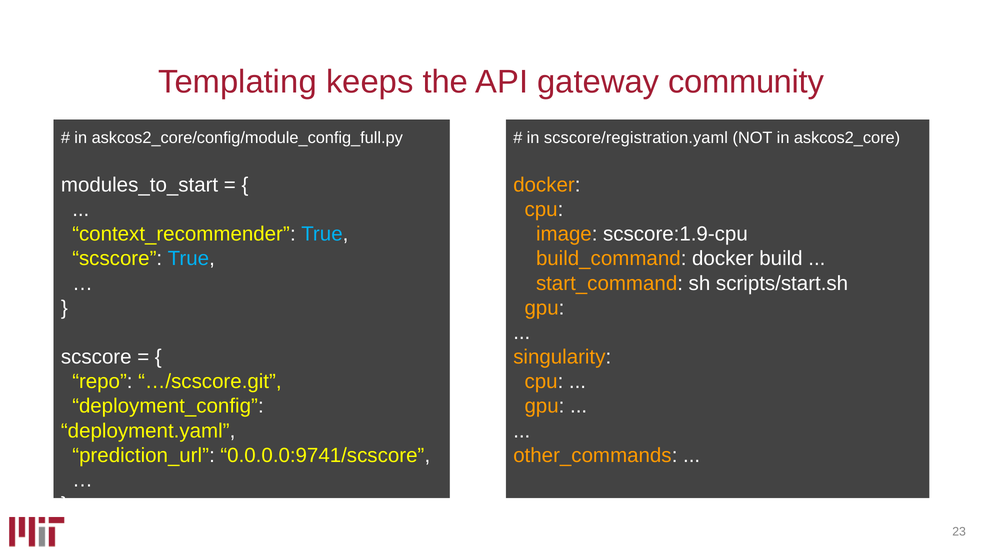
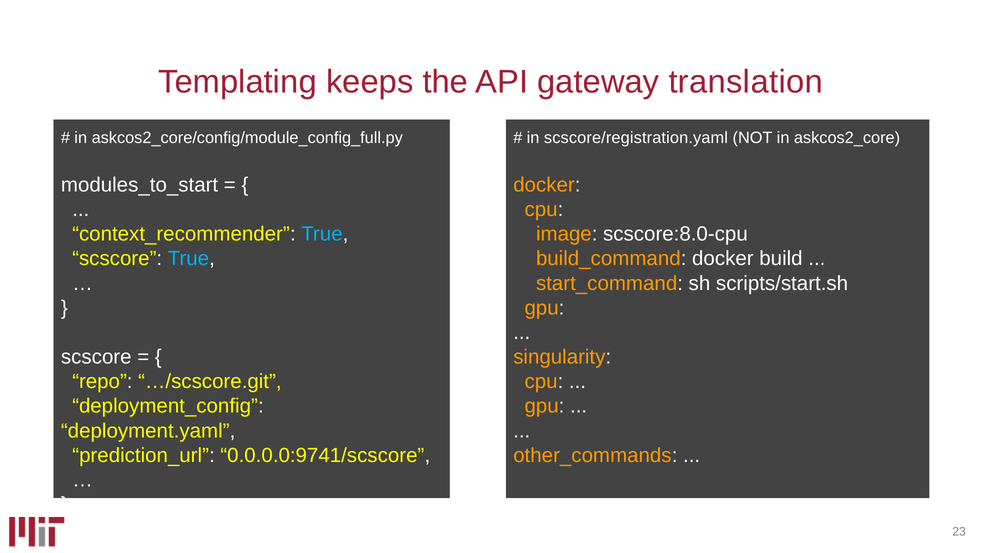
community: community -> translation (746, 82)
scscore:1.9-cpu: scscore:1.9-cpu -> scscore:8.0-cpu (675, 234)
